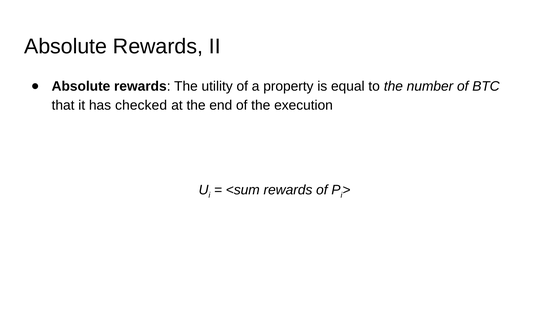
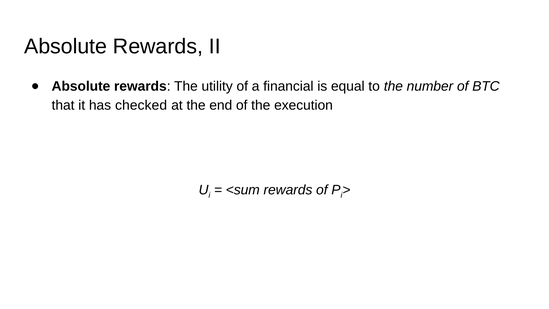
property: property -> financial (288, 86)
